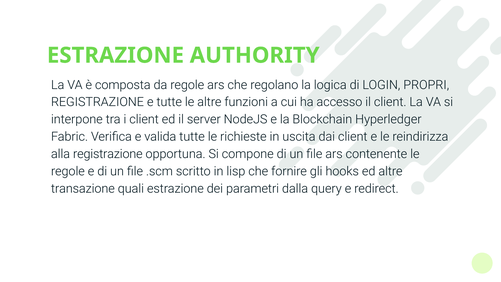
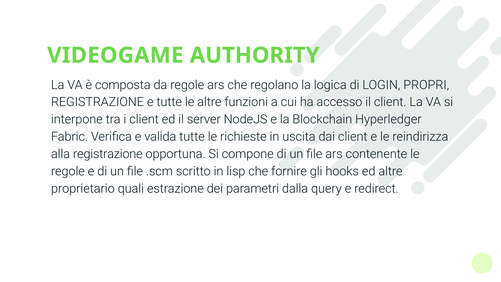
ESTRAZIONE: ESTRAZIONE -> VIDEOGAME (115, 55)
transazione: transazione -> proprietario (83, 188)
